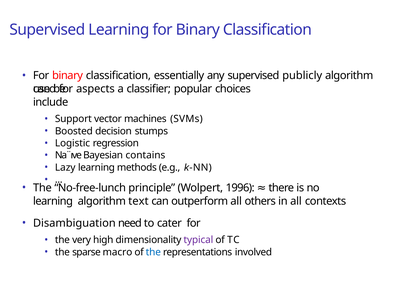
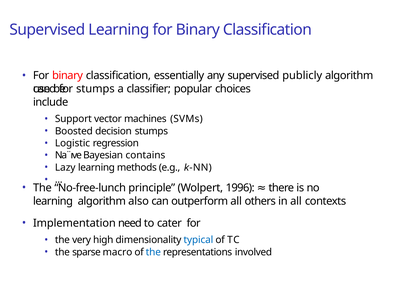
aspects: aspects -> stumps (95, 89)
text: text -> also (139, 201)
Disambiguation: Disambiguation -> Implementation (74, 223)
typical colour: purple -> blue (198, 240)
